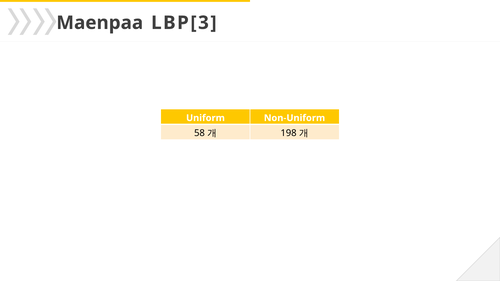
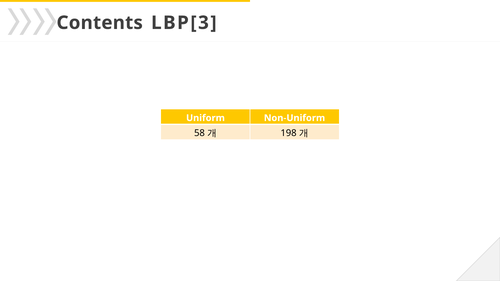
Maenpaa: Maenpaa -> Contents (100, 23)
